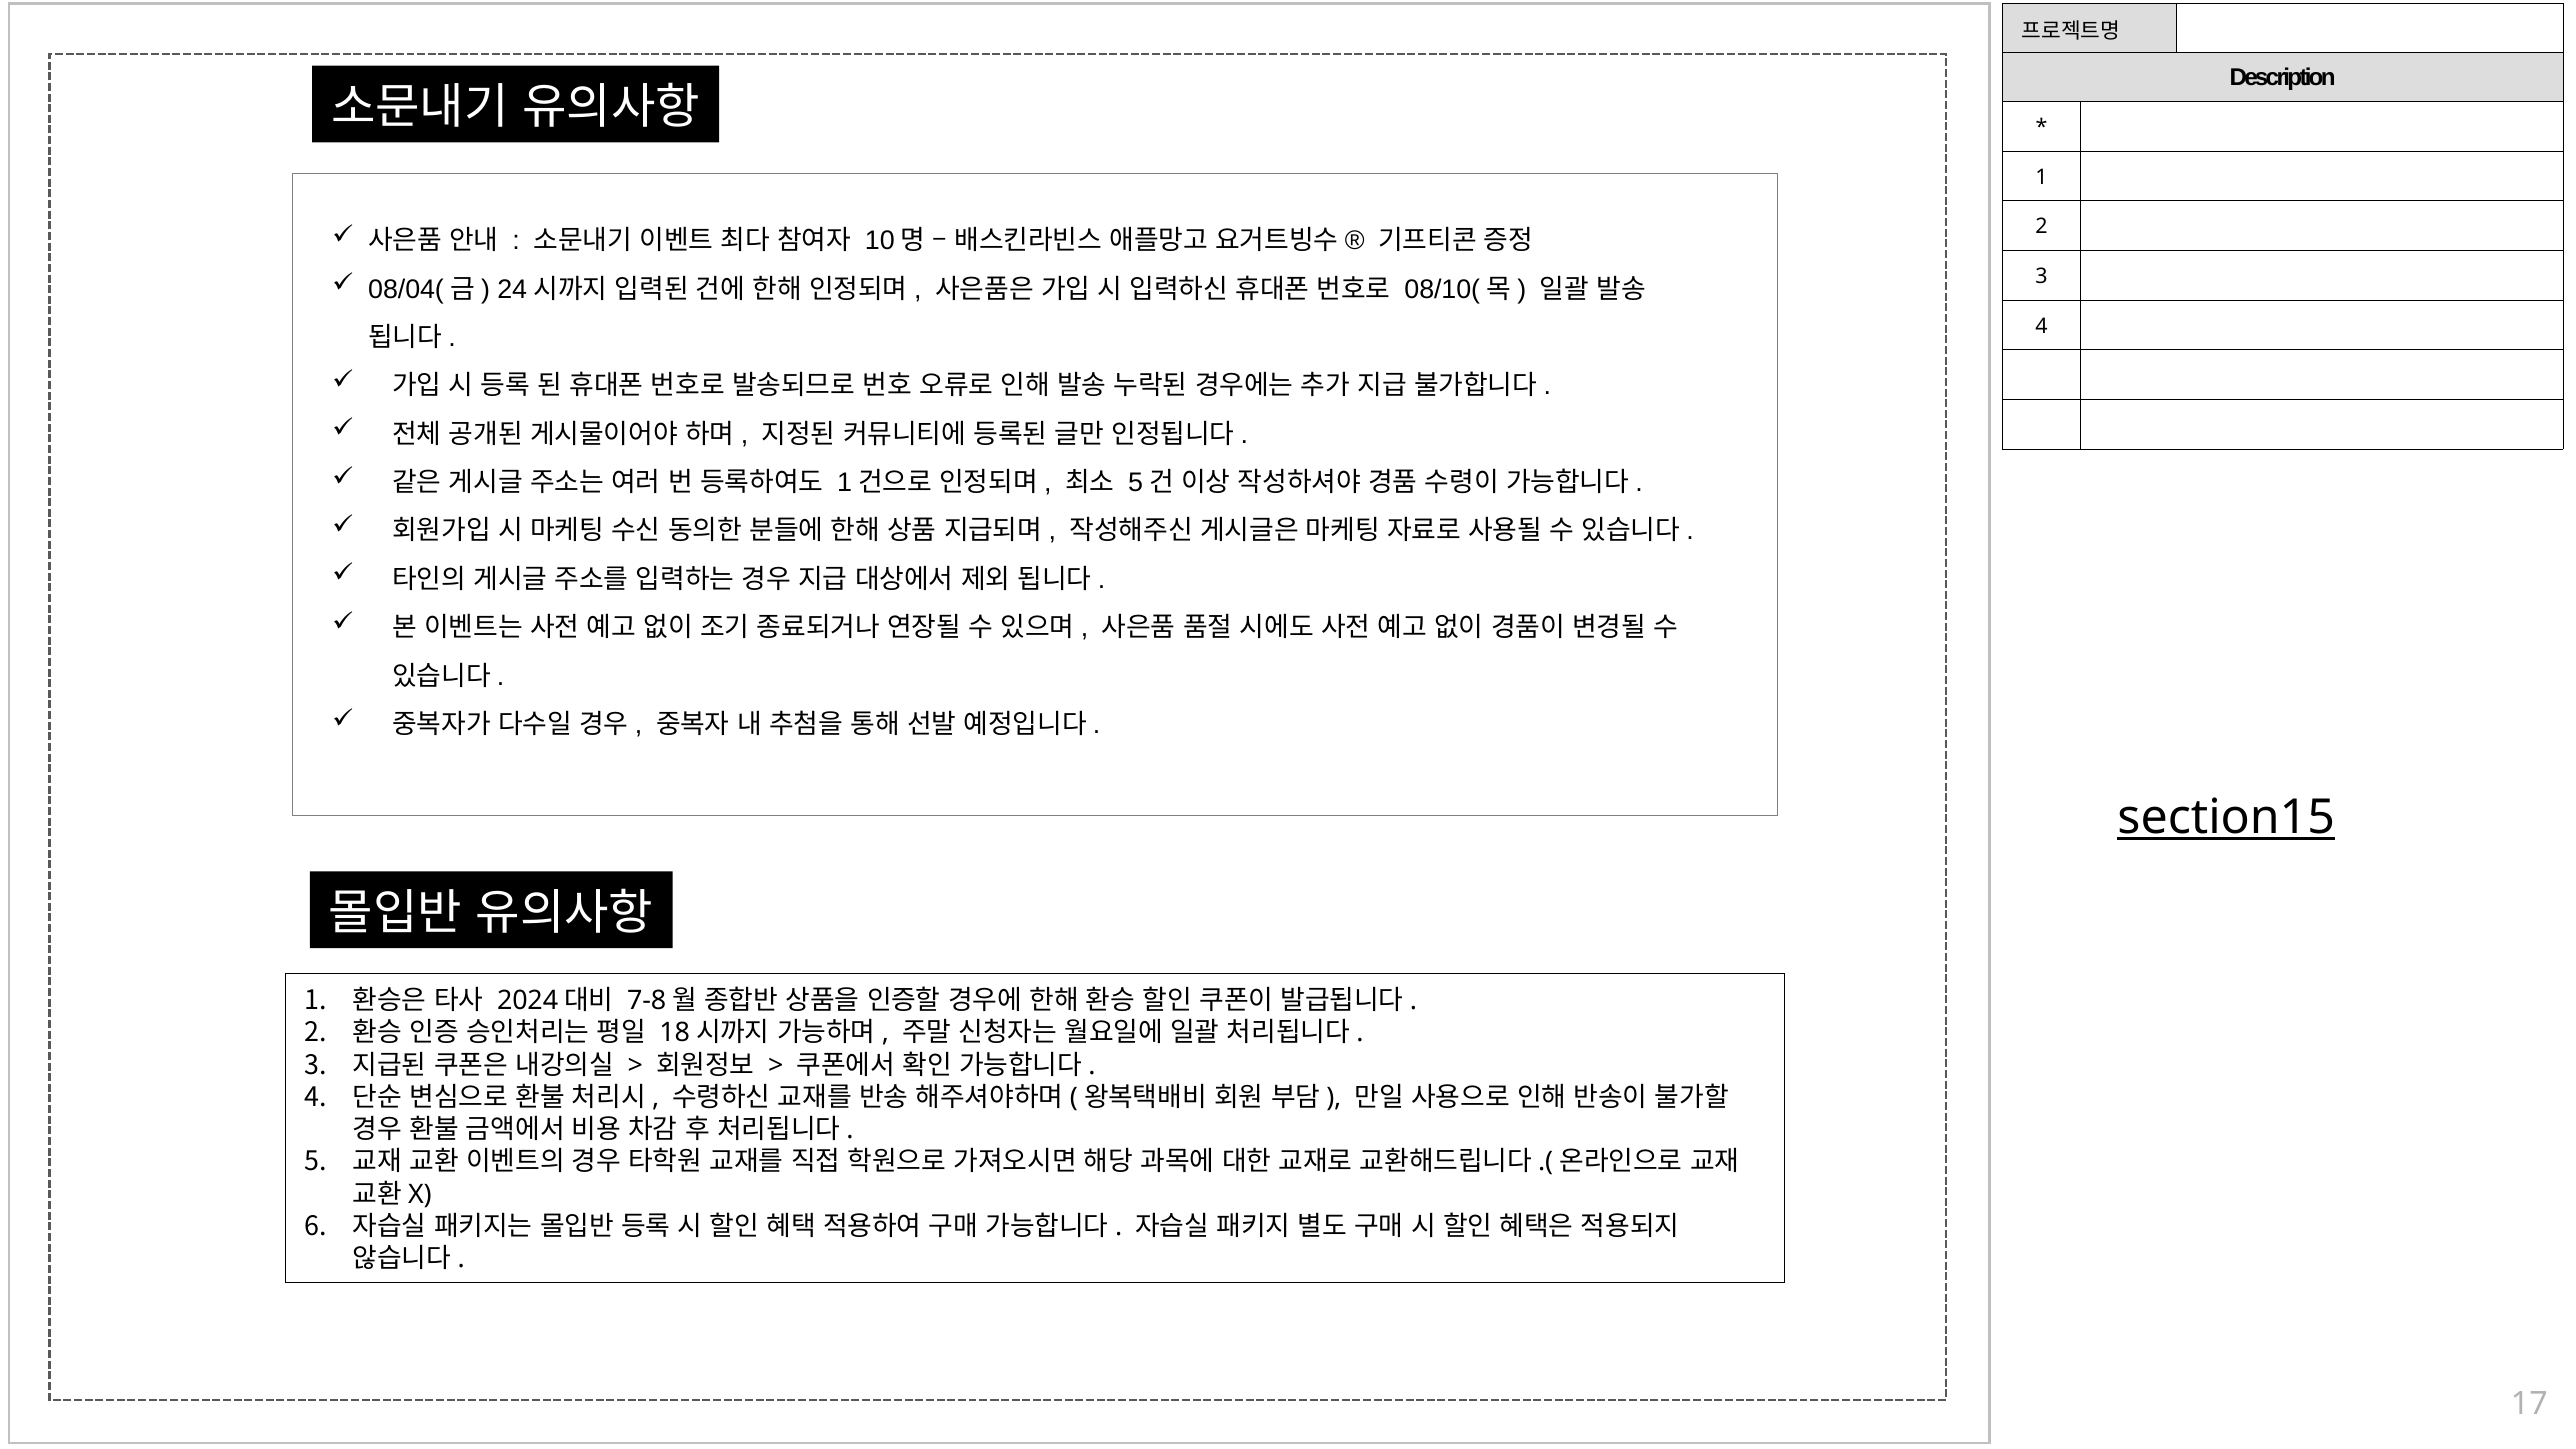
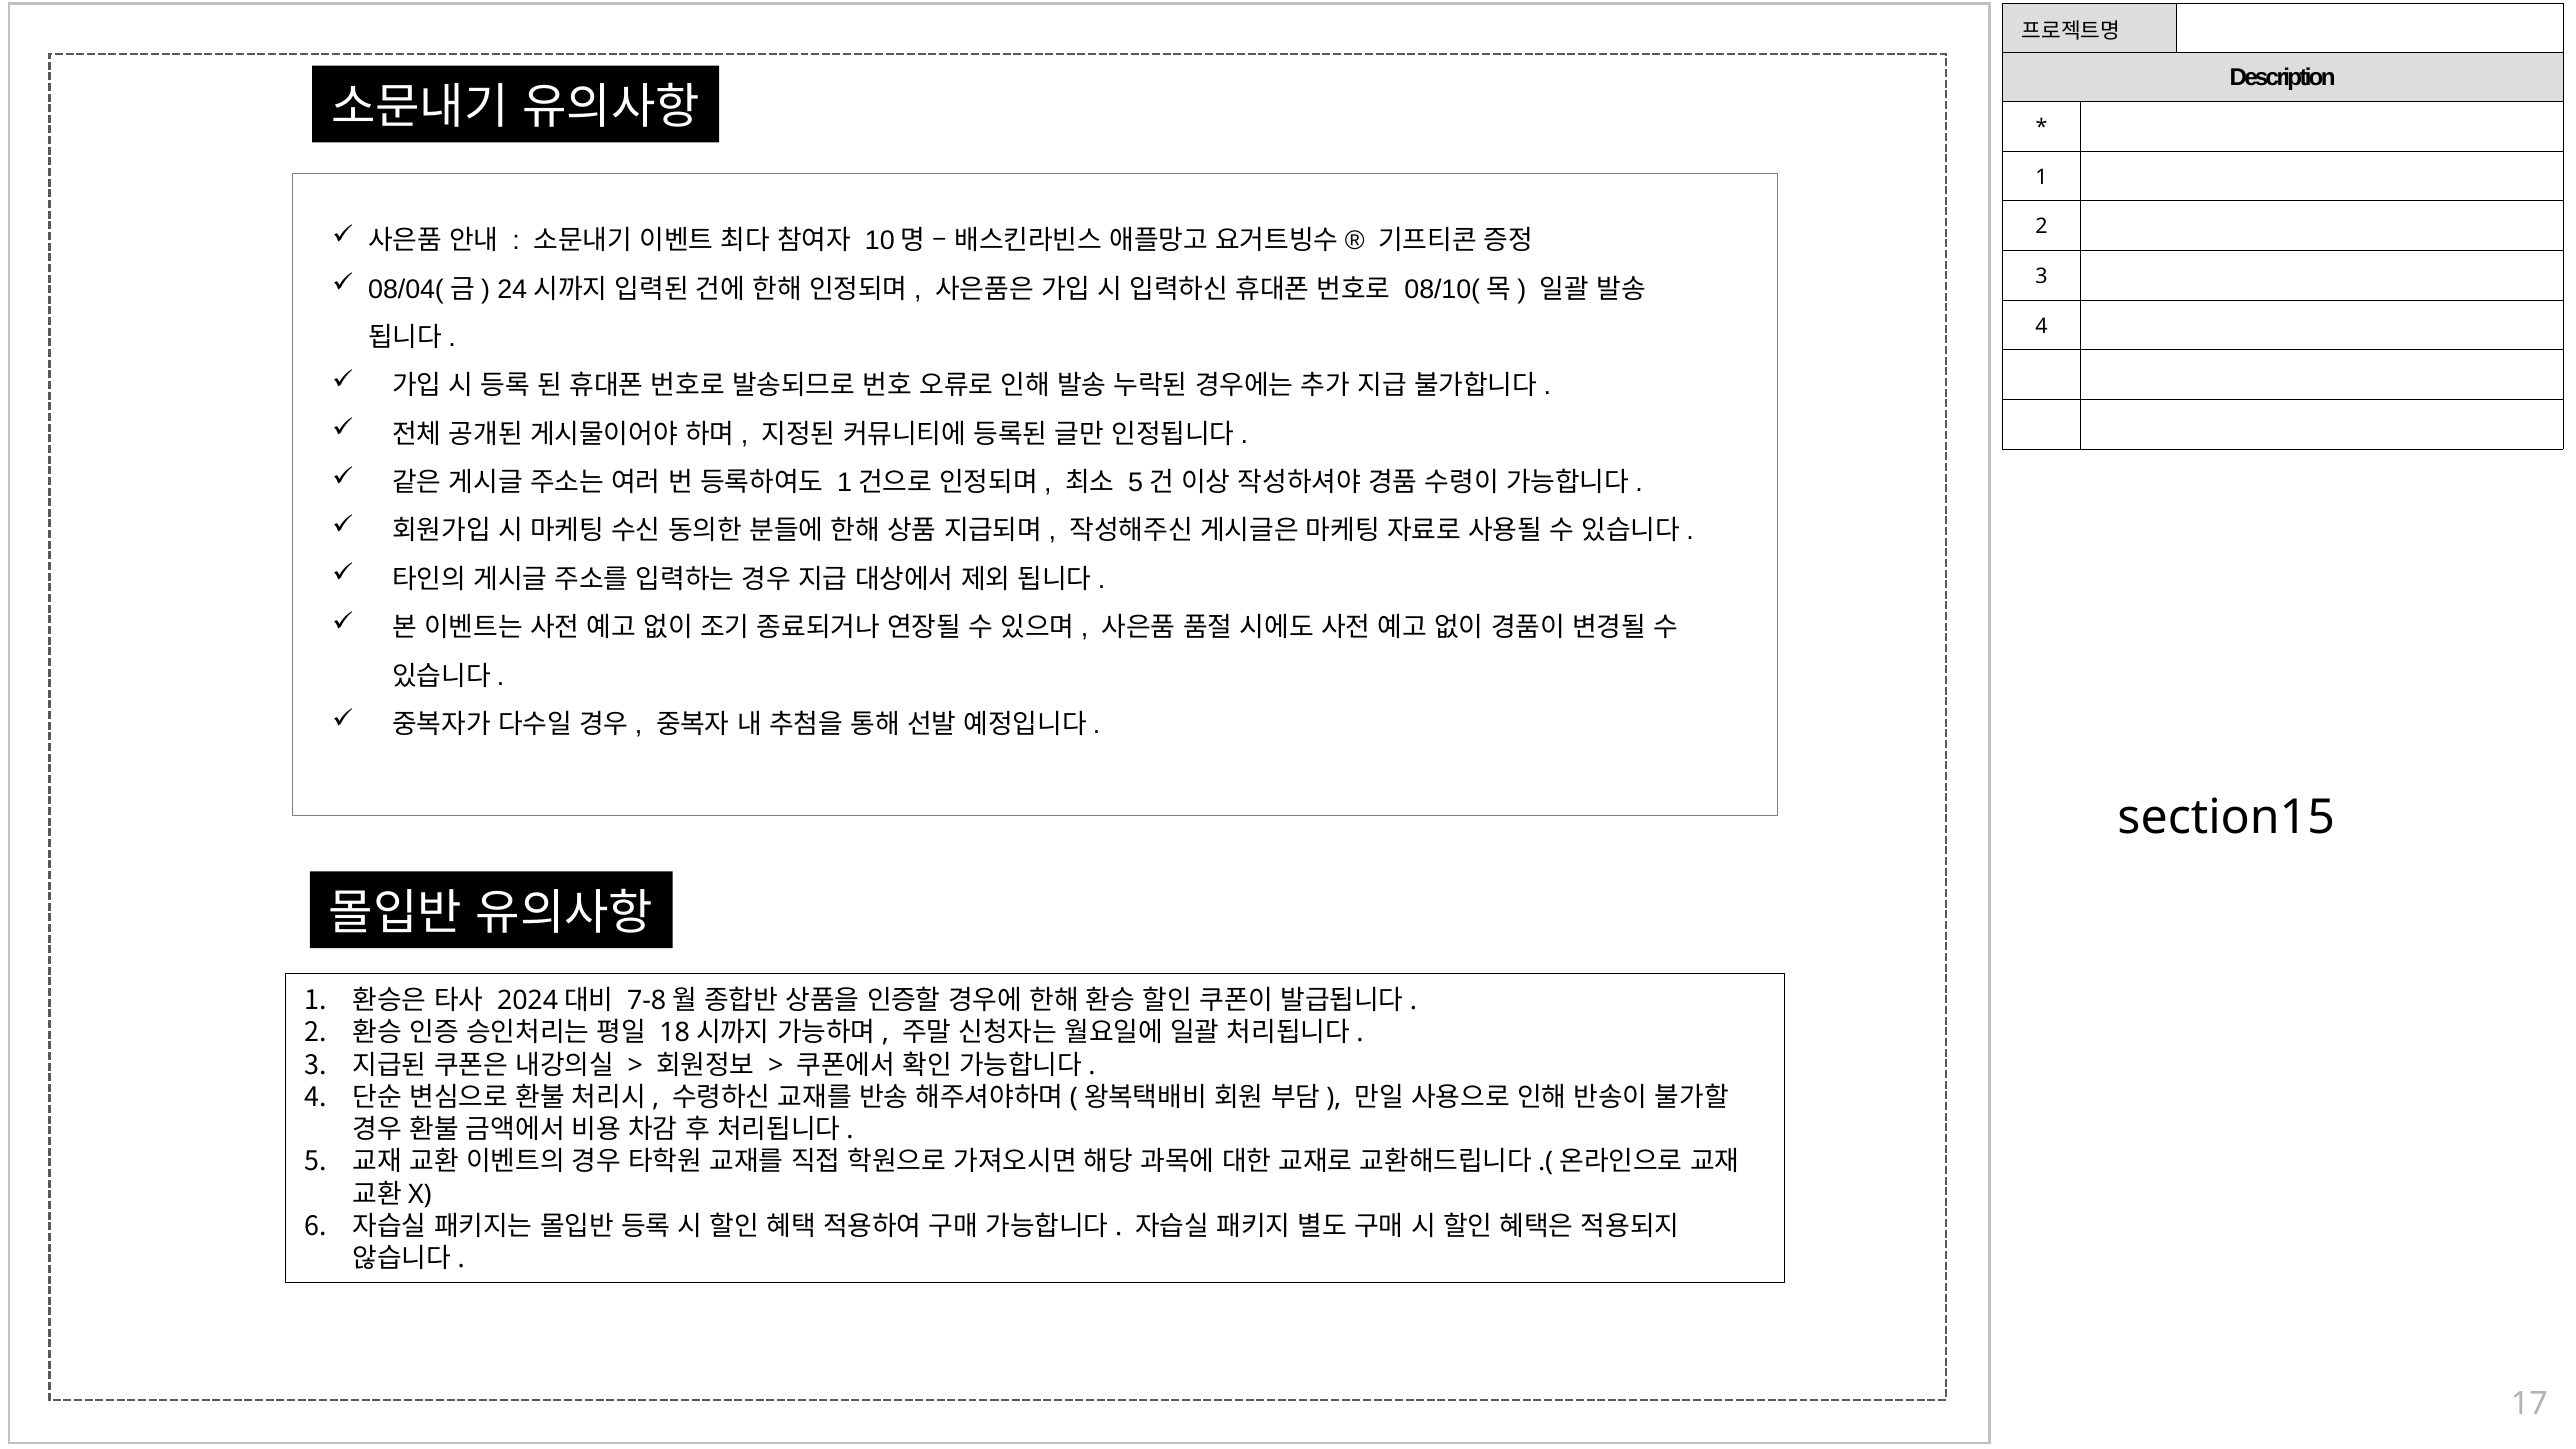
section15 underline: present -> none (2226, 818)
